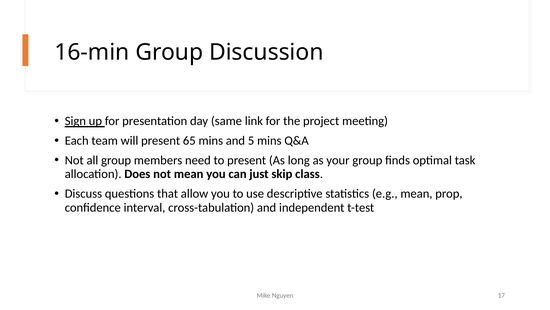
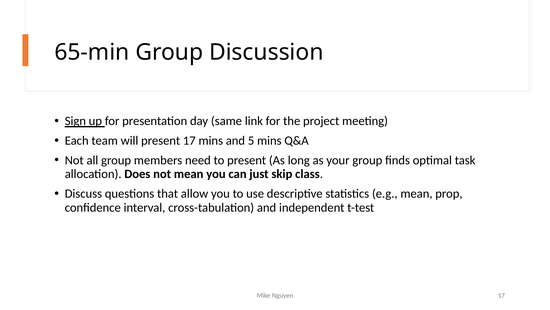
16-min: 16-min -> 65-min (92, 52)
present 65: 65 -> 17 (189, 140)
